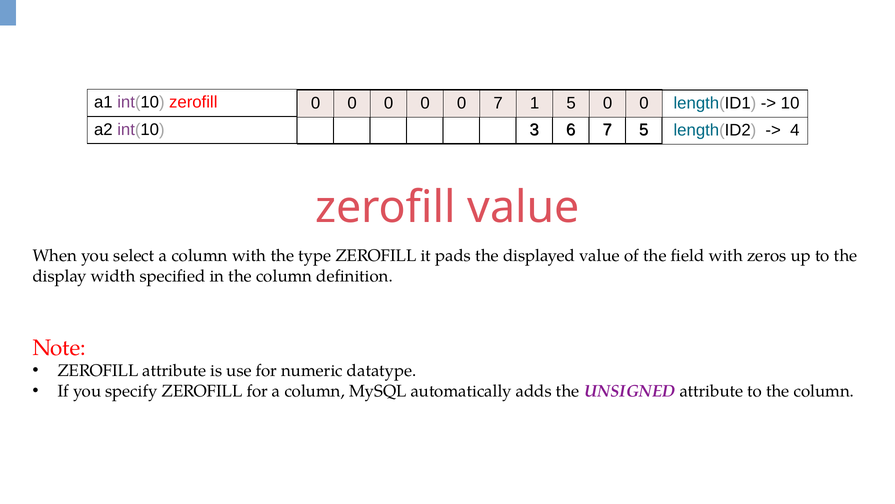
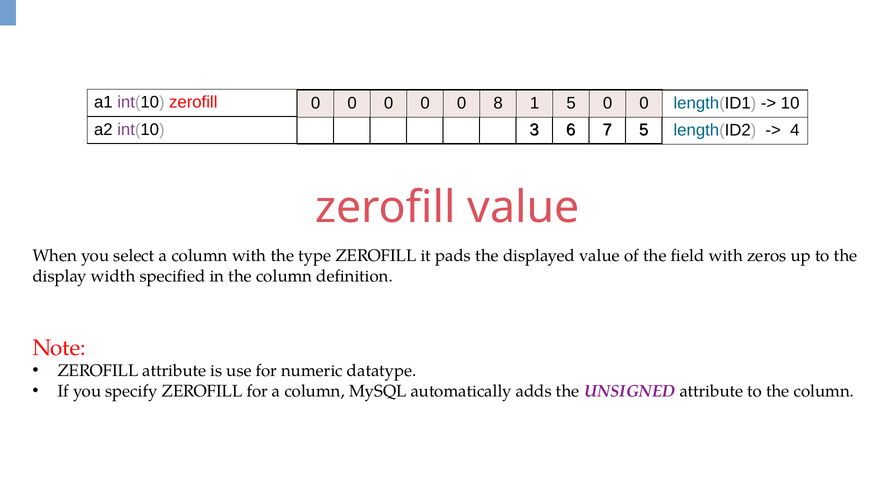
0 7: 7 -> 8 (498, 103)
